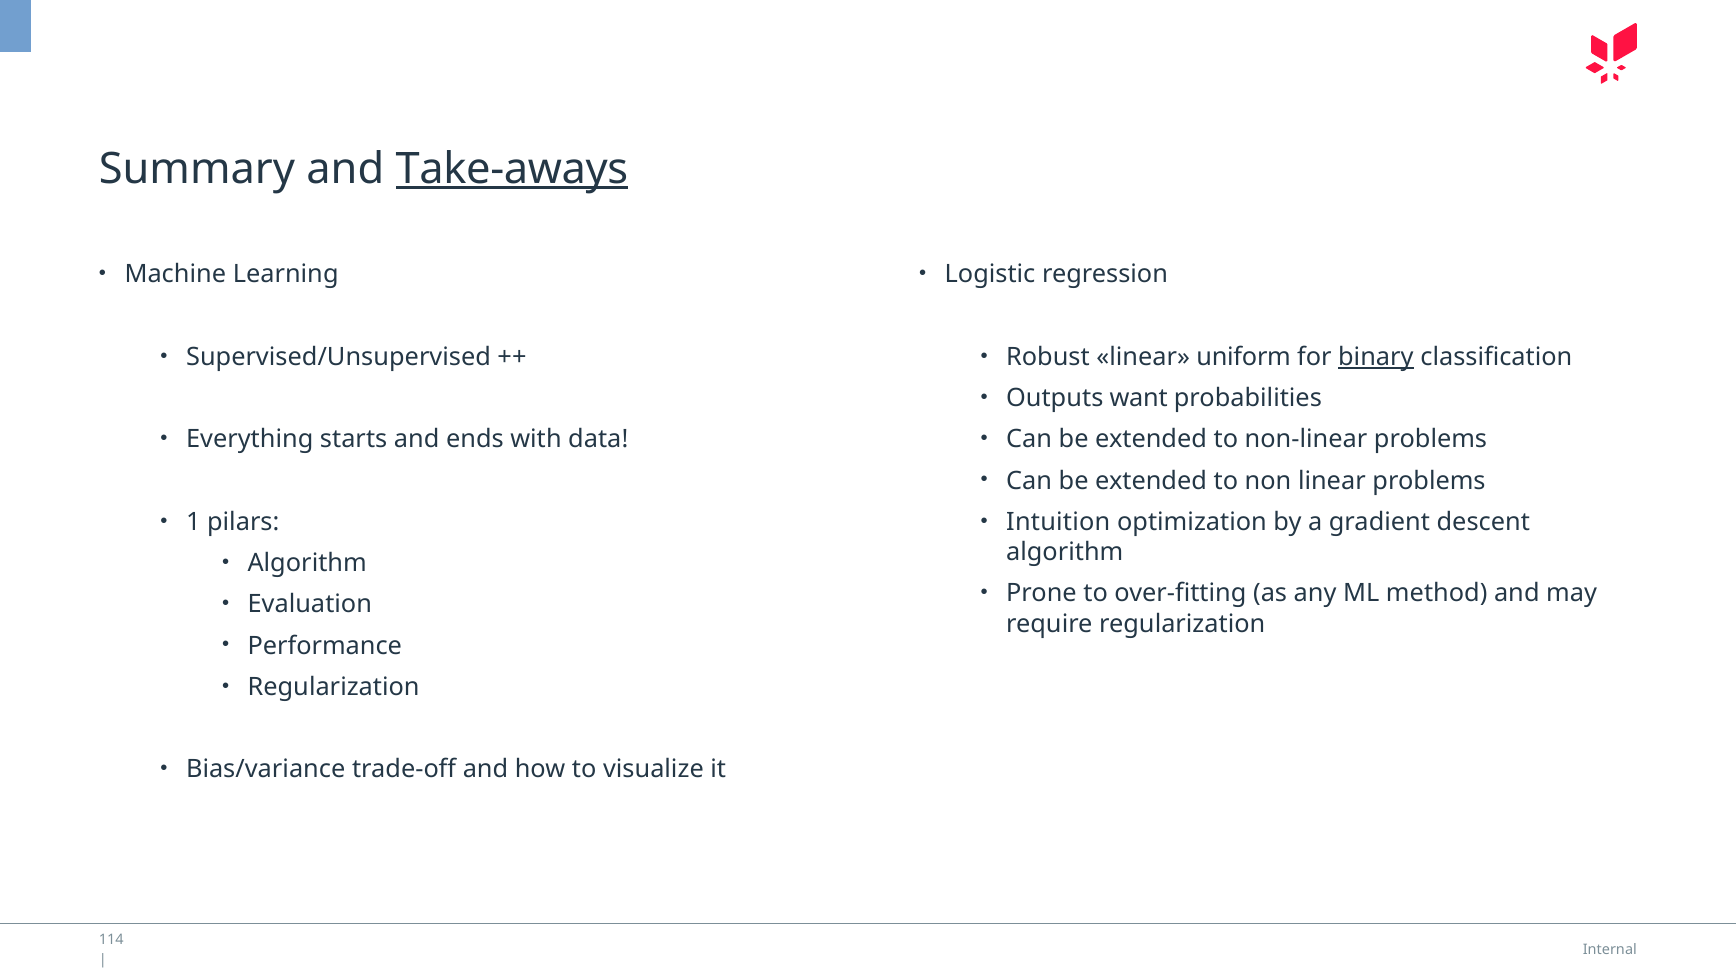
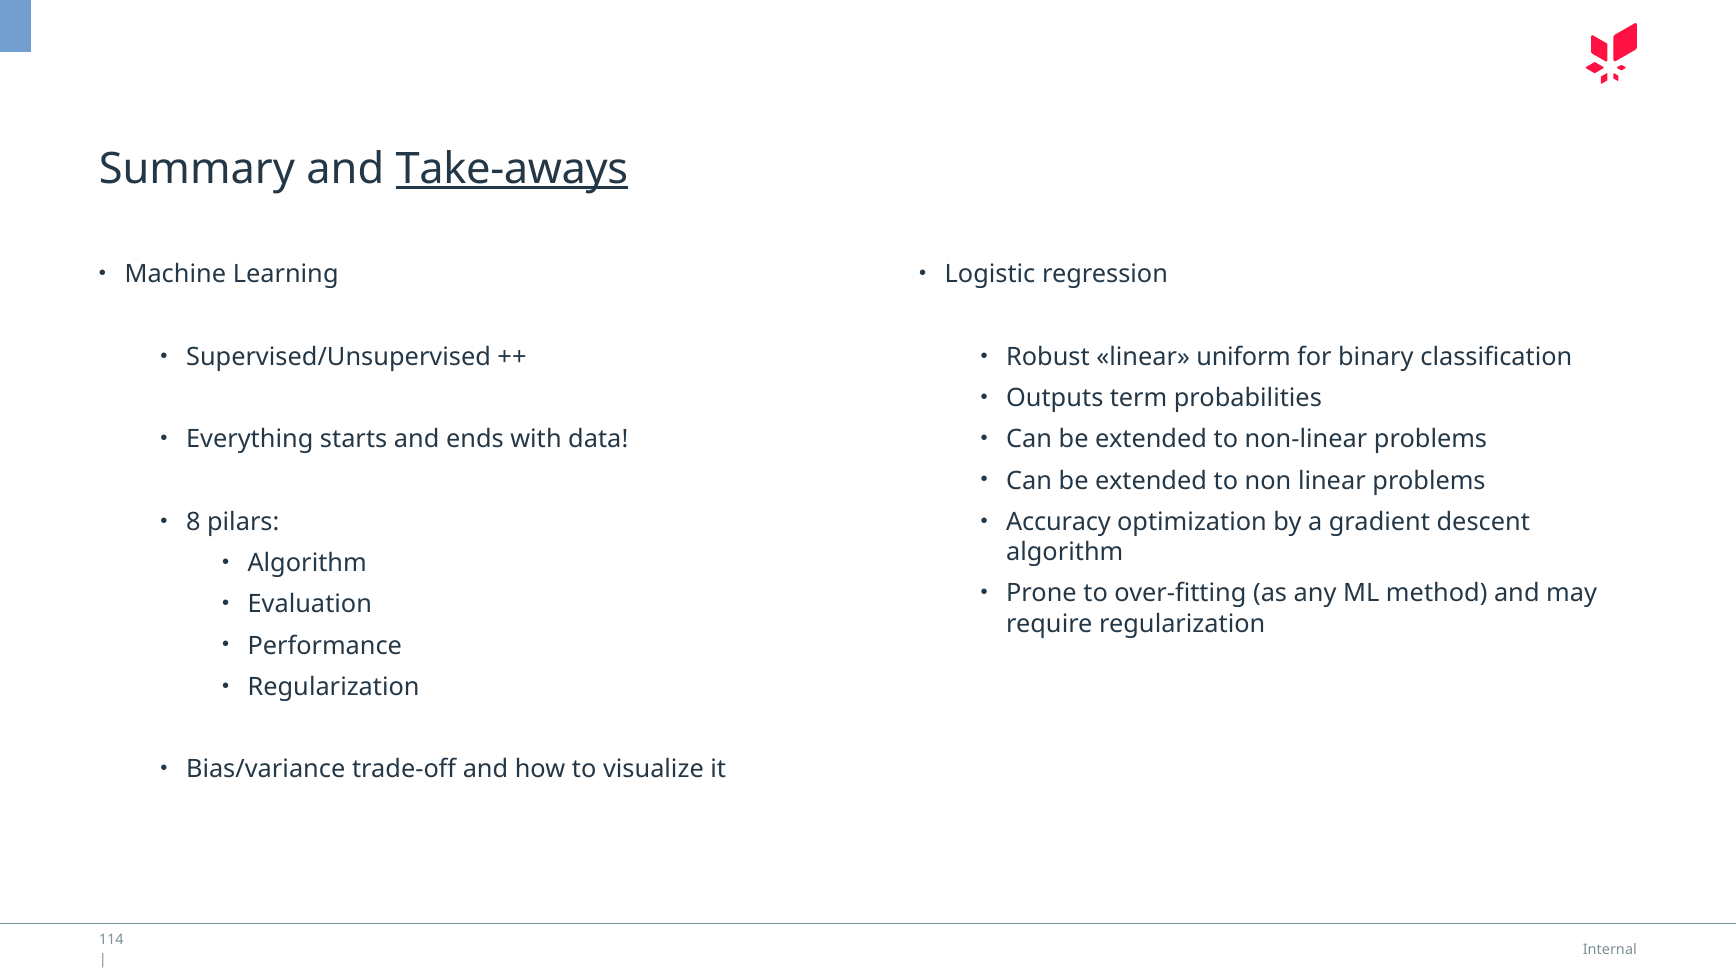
binary underline: present -> none (1376, 357)
want: want -> term (1139, 398)
1: 1 -> 8 (193, 522)
Intuition: Intuition -> Accuracy (1058, 522)
